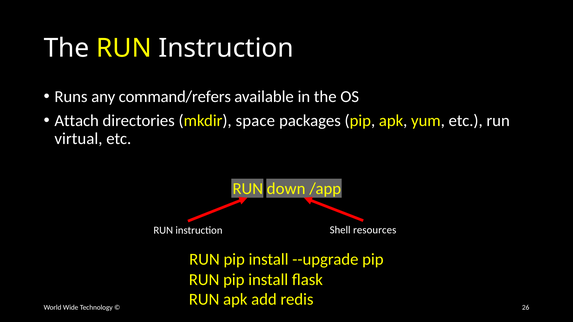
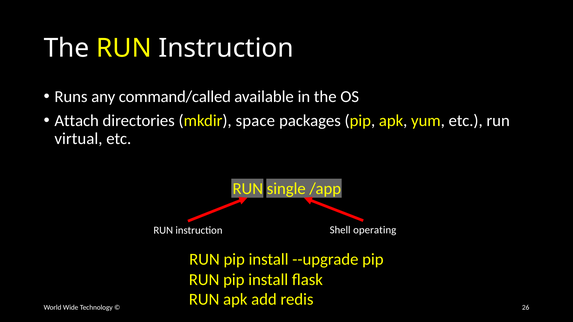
command/refers: command/refers -> command/called (175, 97)
down: down -> single (286, 189)
resources: resources -> operating (375, 230)
